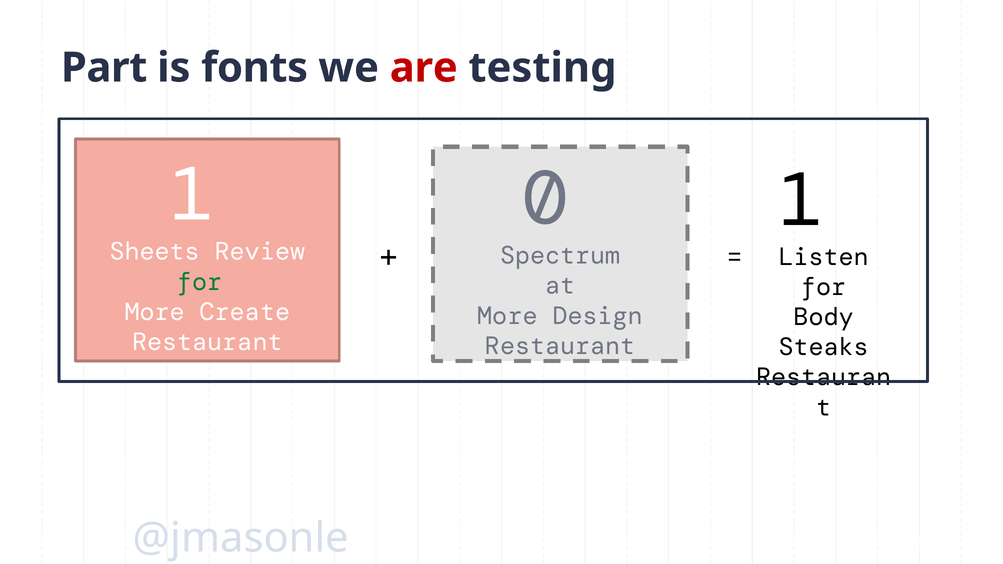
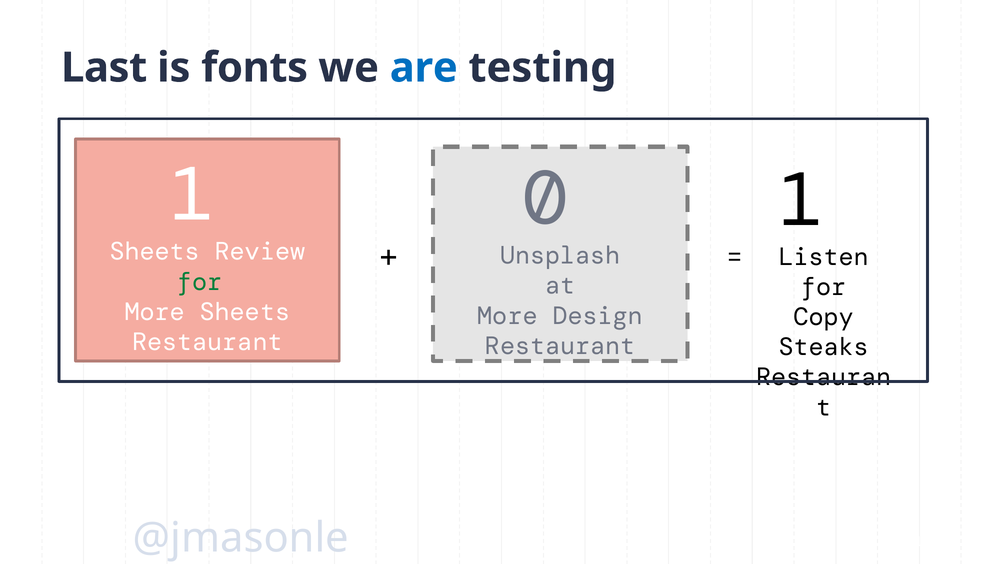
Part: Part -> Last (104, 68)
are colour: red -> blue (424, 68)
Spectrum: Spectrum -> Unsplash (560, 256)
More Create: Create -> Sheets (245, 312)
Body: Body -> Copy (824, 317)
